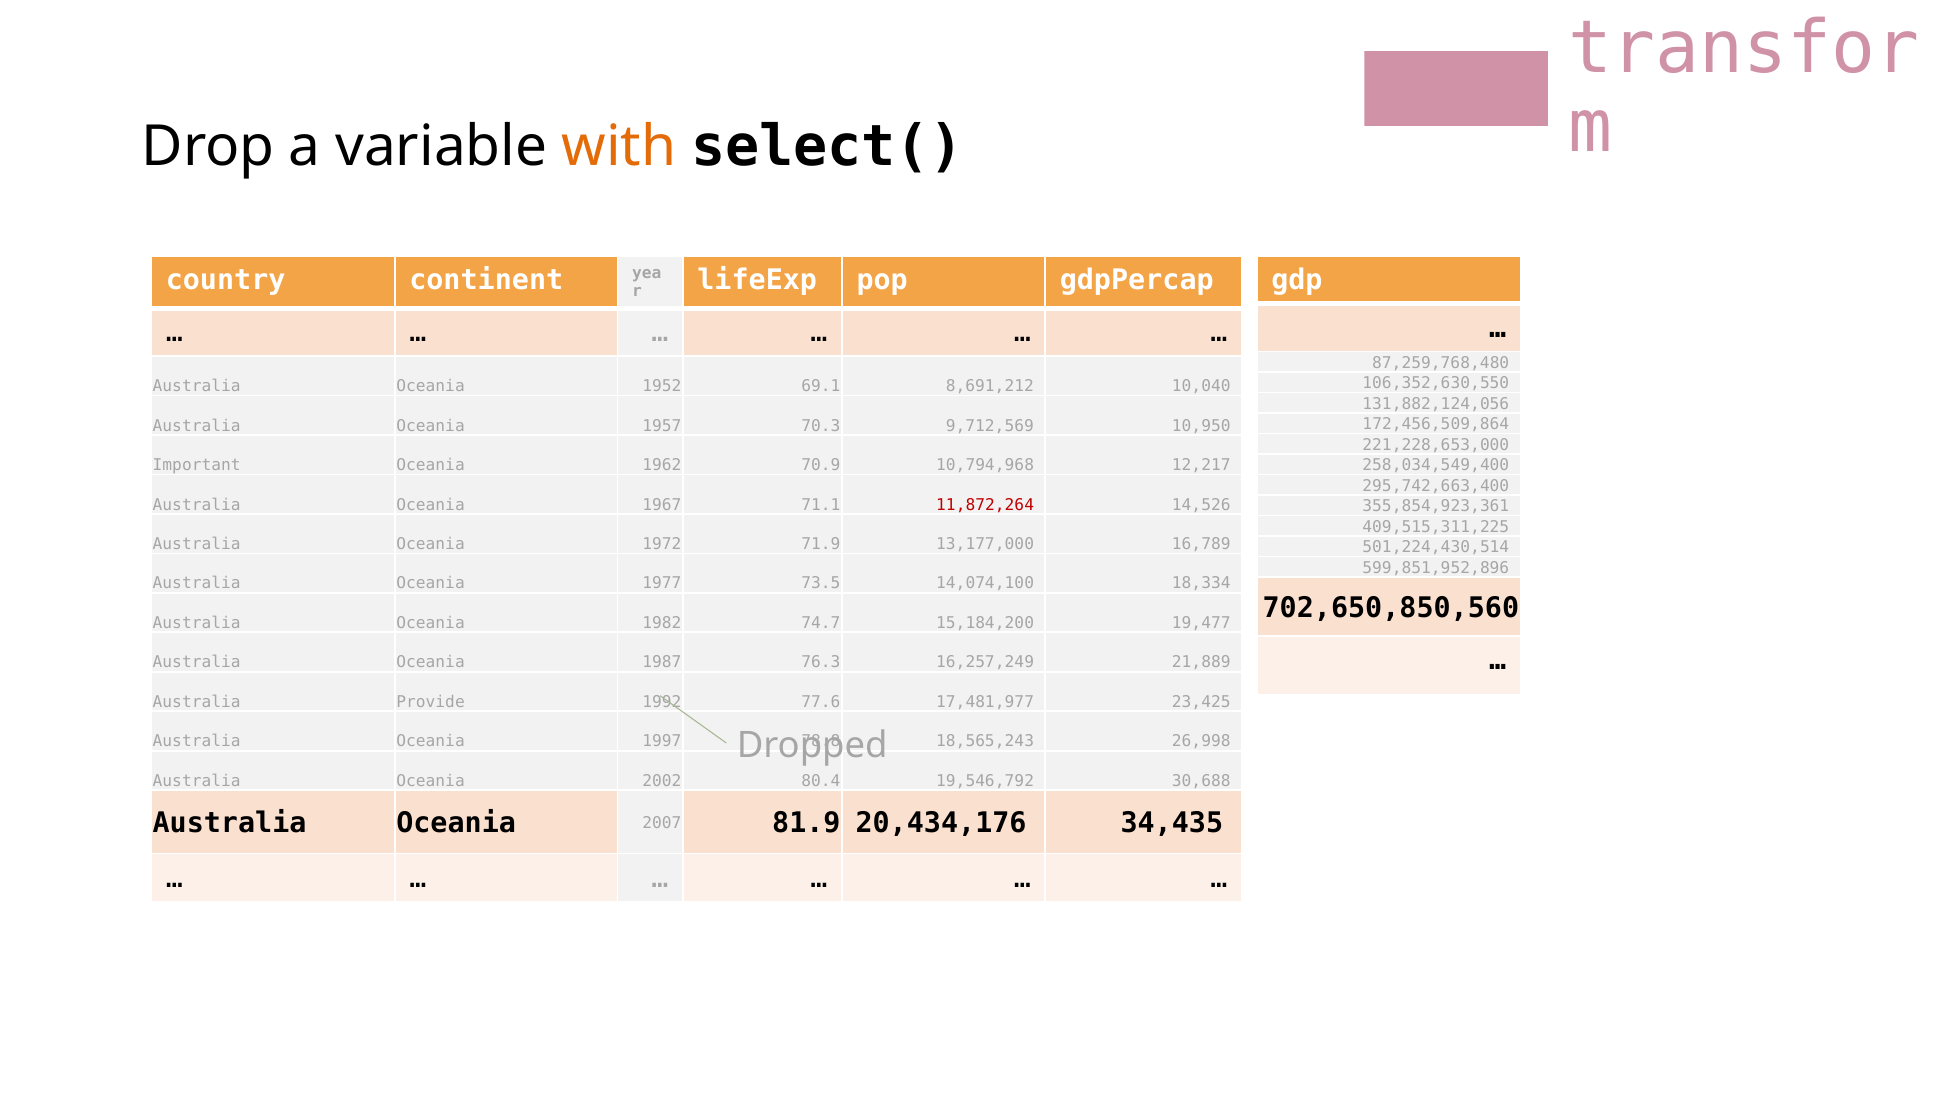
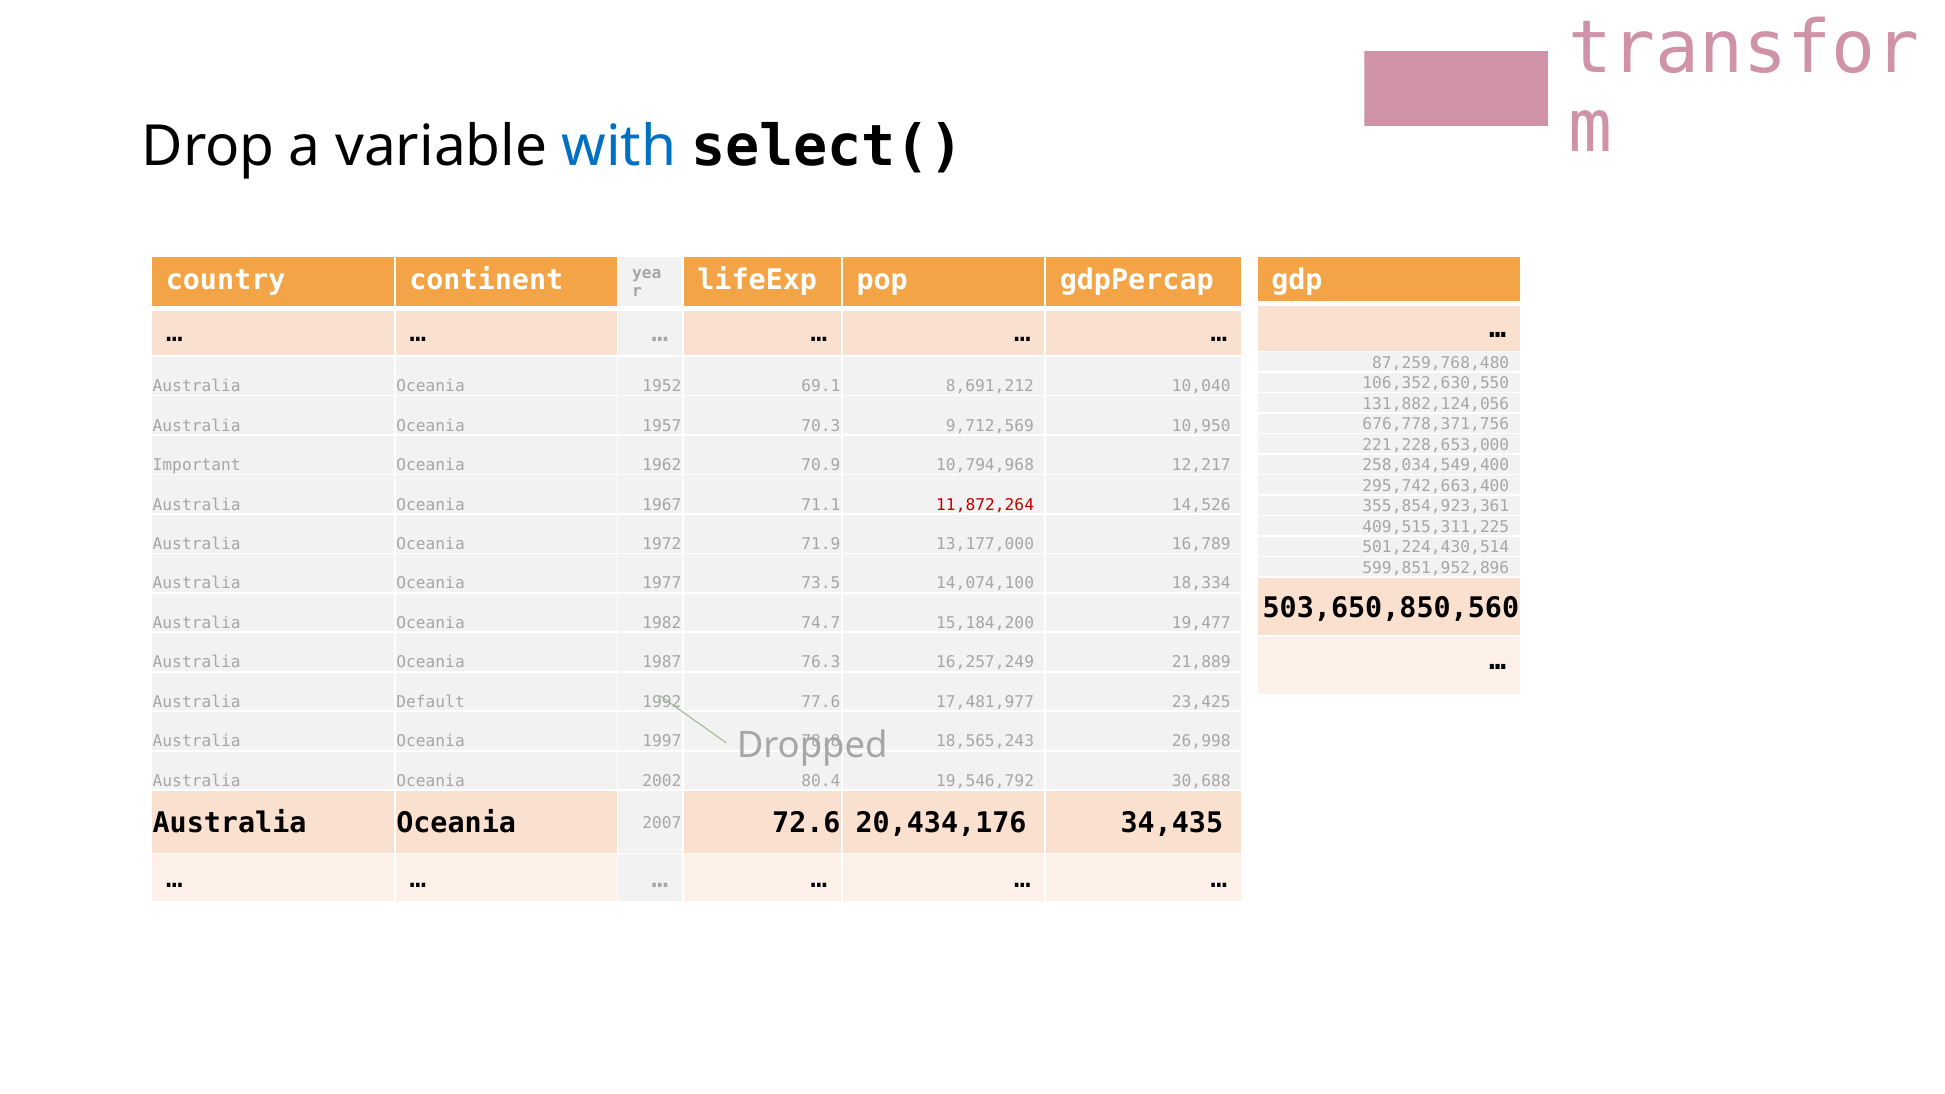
with colour: orange -> blue (619, 147)
172,456,509,864: 172,456,509,864 -> 676,778,371,756 (1436, 424)
702,650,850,560: 702,650,850,560 -> 503,650,850,560 (1391, 608)
Provide: Provide -> Default (431, 702)
81.9: 81.9 -> 72.6 (806, 823)
